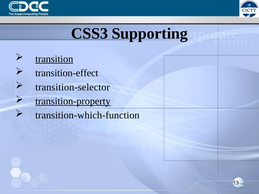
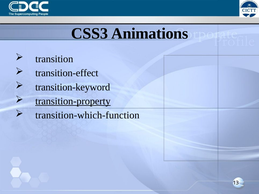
Supporting: Supporting -> Animations (150, 33)
transition underline: present -> none (54, 59)
transition-selector: transition-selector -> transition-keyword (73, 87)
